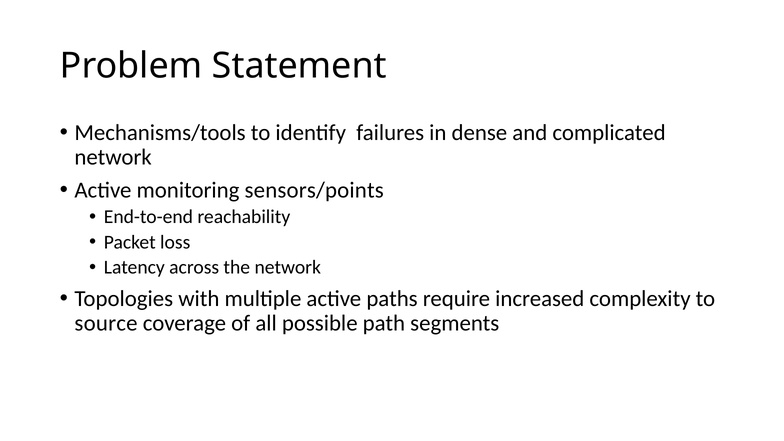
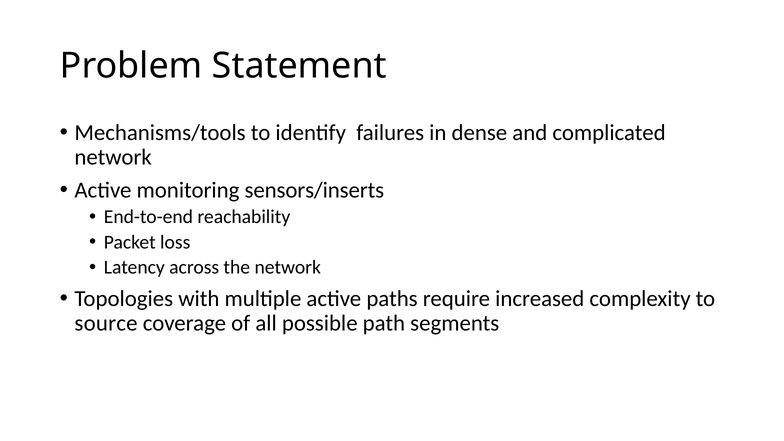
sensors/points: sensors/points -> sensors/inserts (314, 190)
